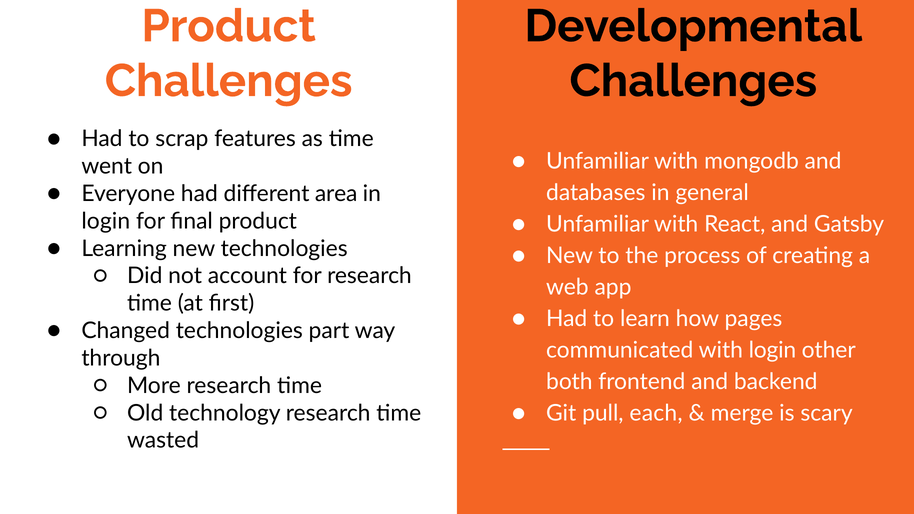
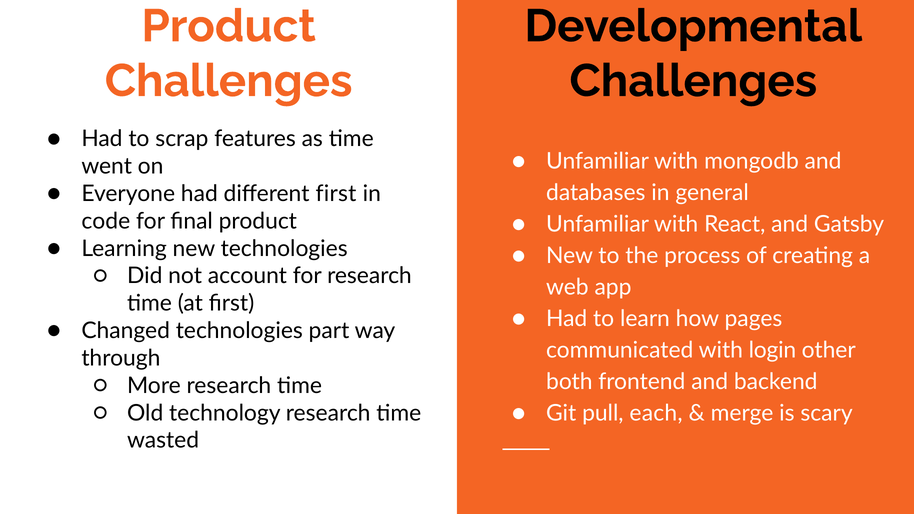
different area: area -> first (336, 194)
login: login -> code (106, 221)
